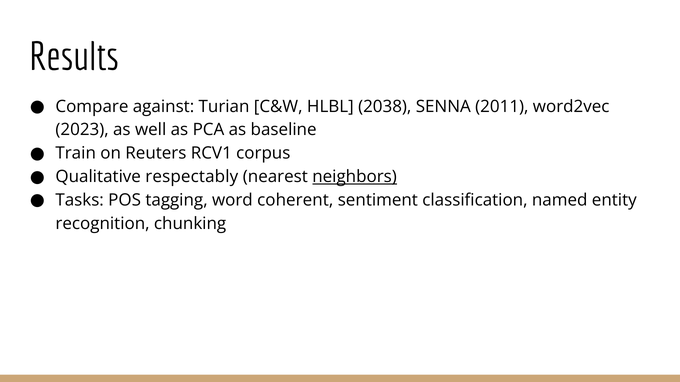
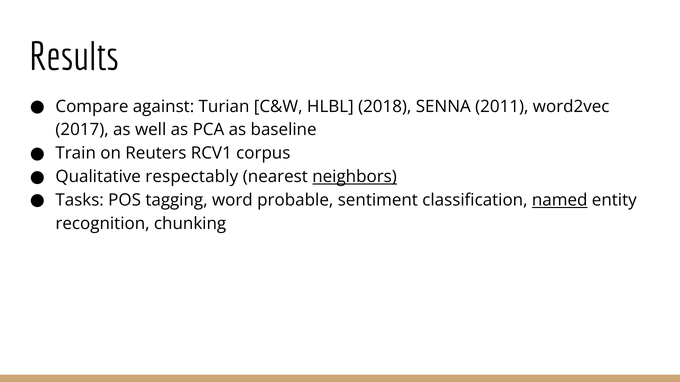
2038: 2038 -> 2018 (385, 107)
2023: 2023 -> 2017 (82, 130)
coherent: coherent -> probable (295, 200)
named underline: none -> present (560, 200)
